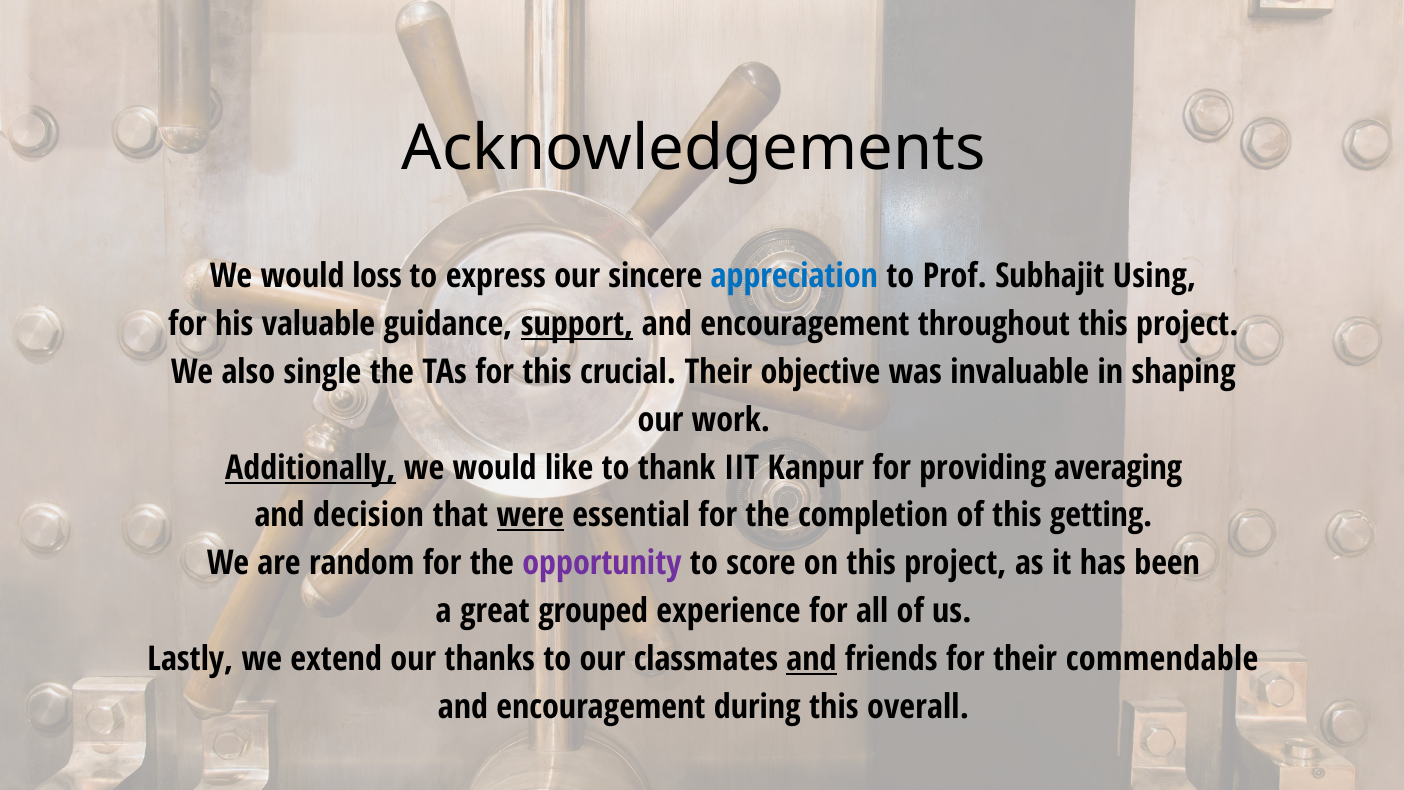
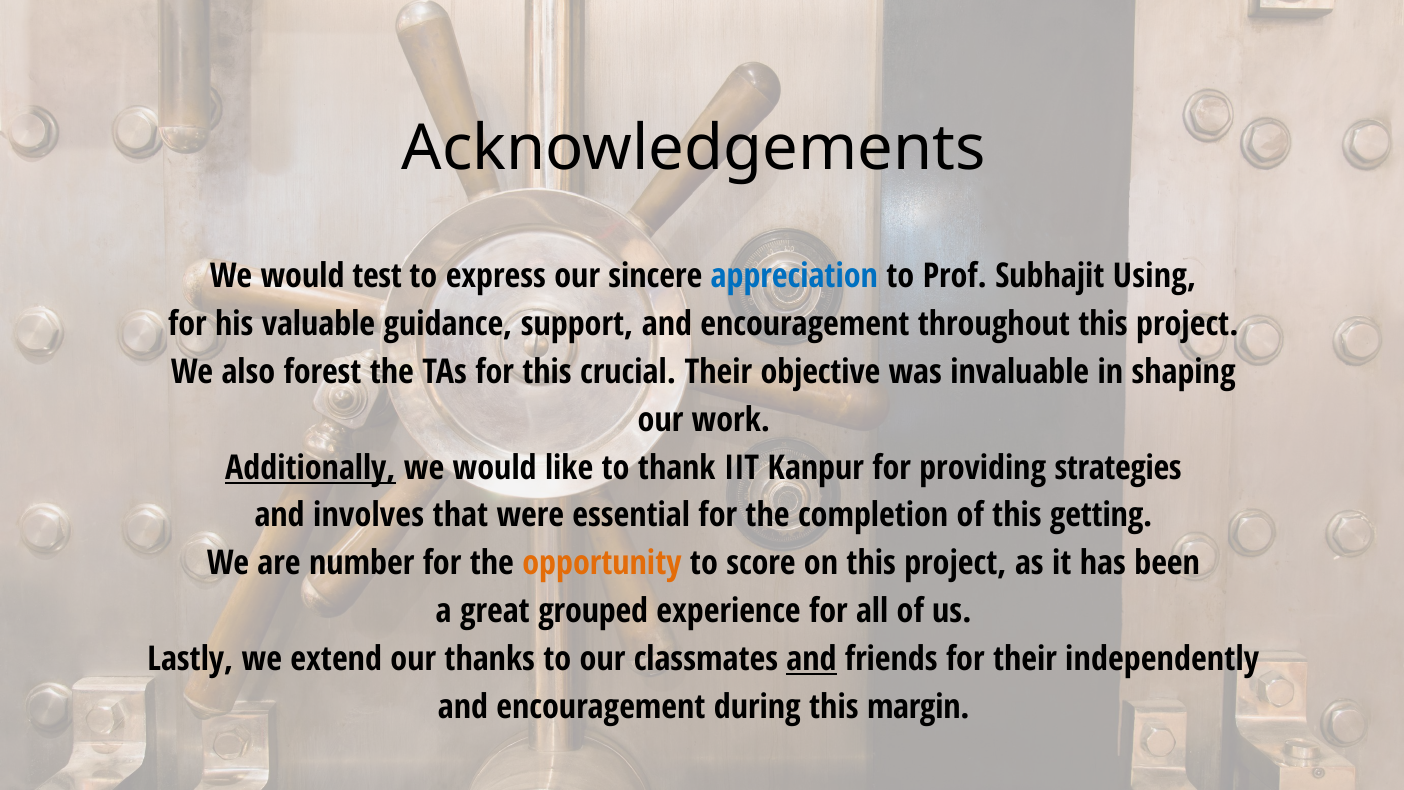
loss: loss -> test (377, 277)
support underline: present -> none (577, 324)
single: single -> forest (323, 372)
averaging: averaging -> strategies (1118, 468)
decision: decision -> involves (369, 516)
were underline: present -> none (530, 516)
random: random -> number (362, 563)
opportunity colour: purple -> orange (602, 563)
commendable: commendable -> independently (1162, 659)
overall: overall -> margin (918, 707)
